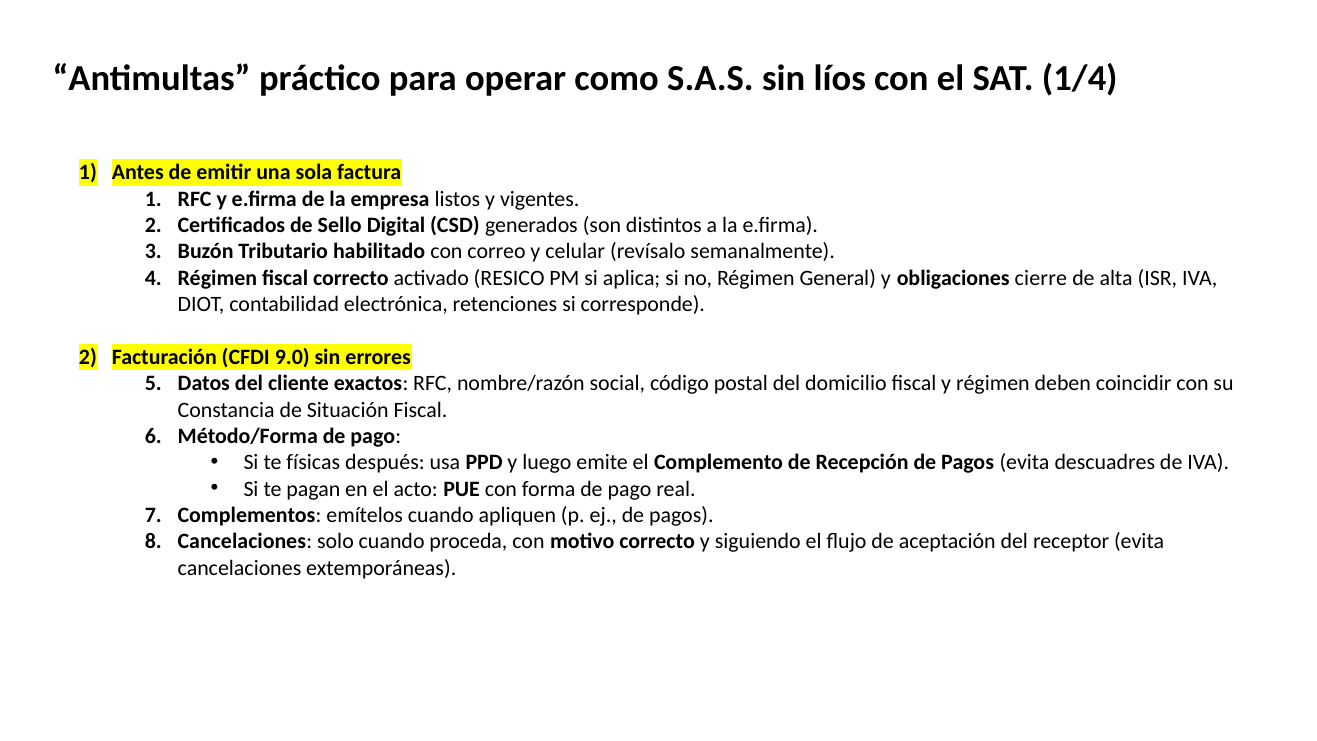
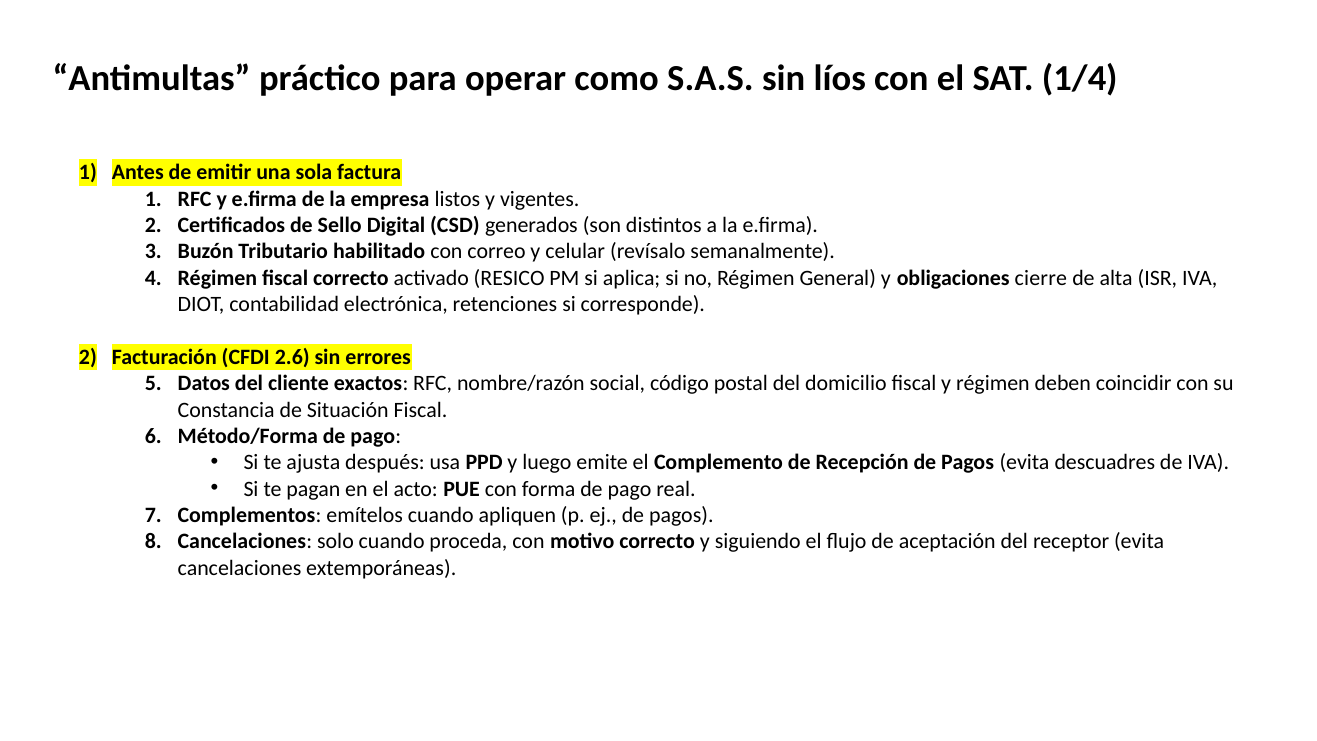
9.0: 9.0 -> 2.6 (292, 357)
físicas: físicas -> ajusta (313, 462)
